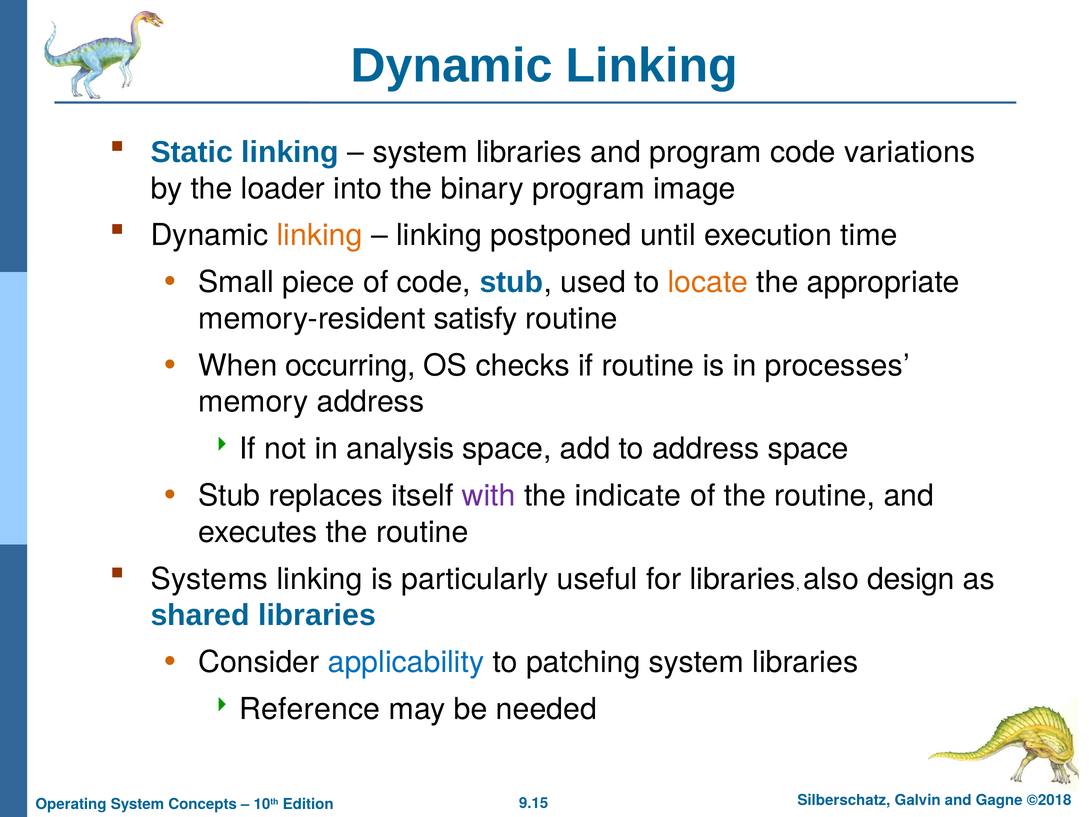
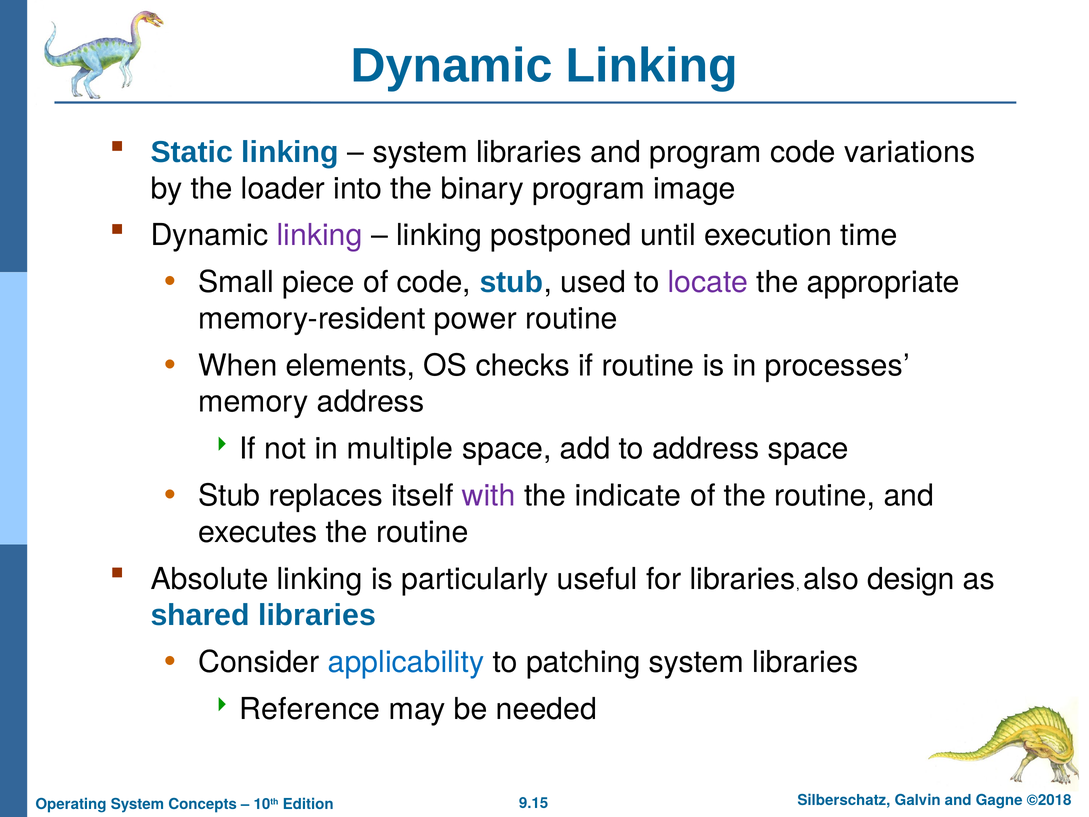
linking colour: orange -> purple (320, 235)
locate colour: orange -> purple (708, 282)
satisfy: satisfy -> power (475, 319)
occurring: occurring -> elements (350, 366)
analysis: analysis -> multiple (400, 449)
Systems: Systems -> Absolute (209, 579)
